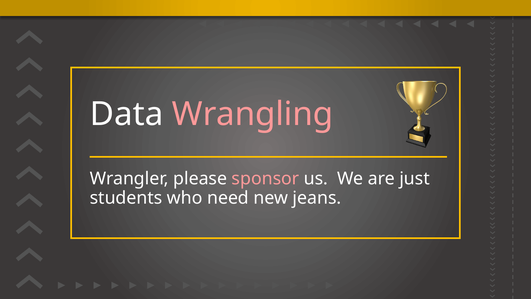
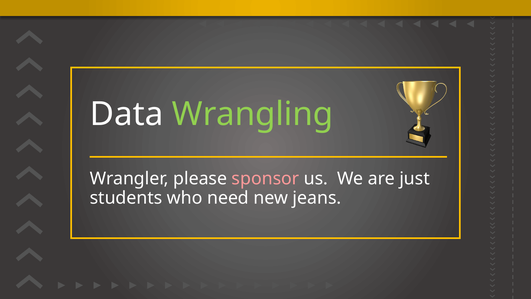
Wrangling colour: pink -> light green (253, 114)
